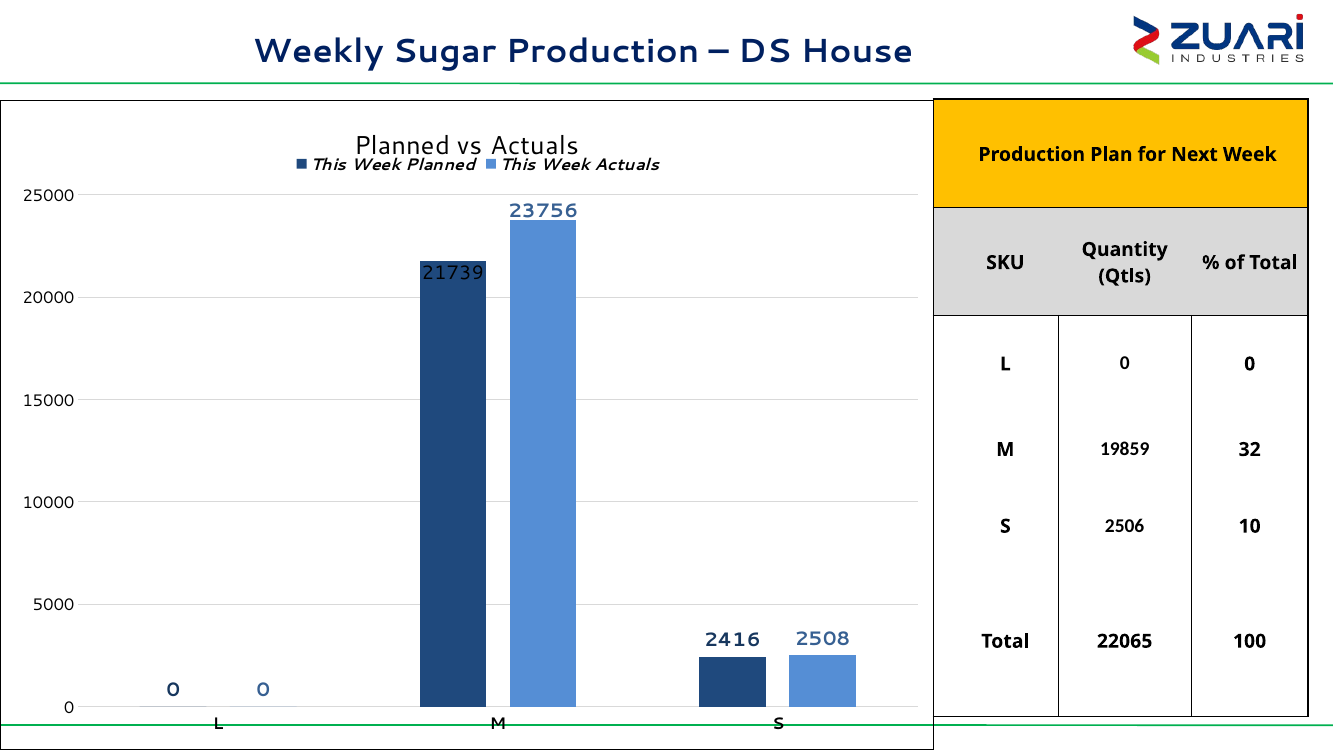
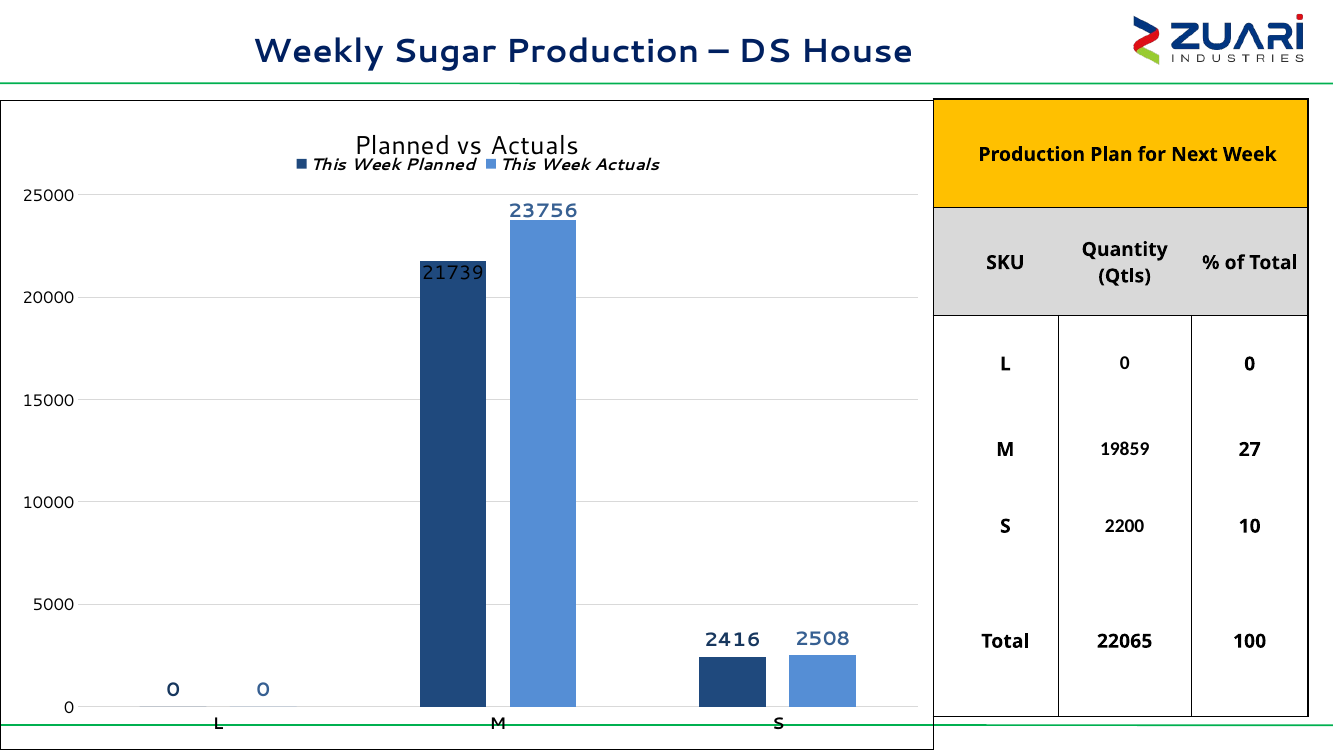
32: 32 -> 27 (1250, 449)
2506: 2506 -> 2200 (1125, 525)
